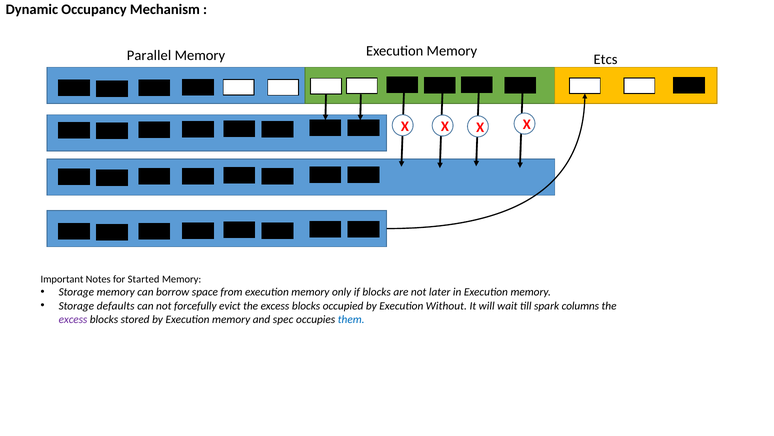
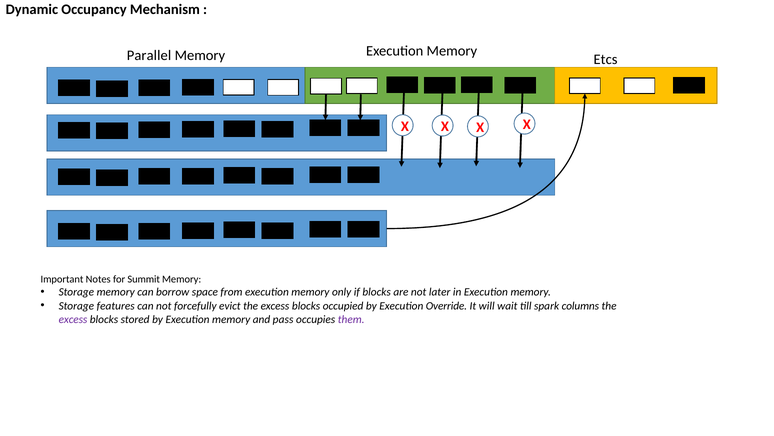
Started: Started -> Summit (144, 279)
defaults: defaults -> features (116, 305)
Without: Without -> Override (446, 305)
spec: spec -> pass (283, 319)
them colour: blue -> purple (351, 319)
